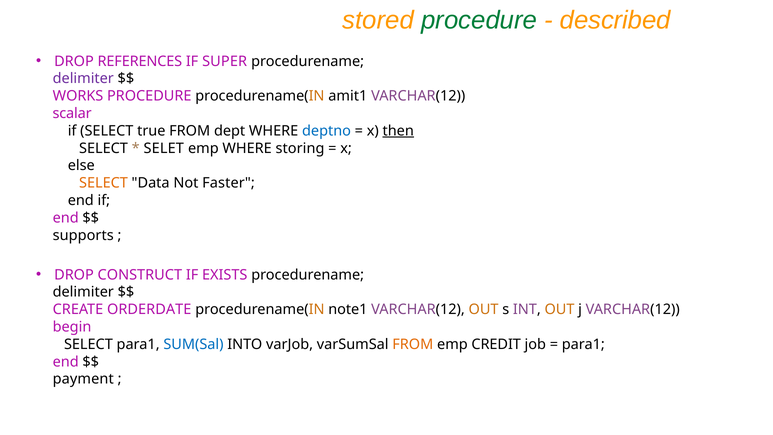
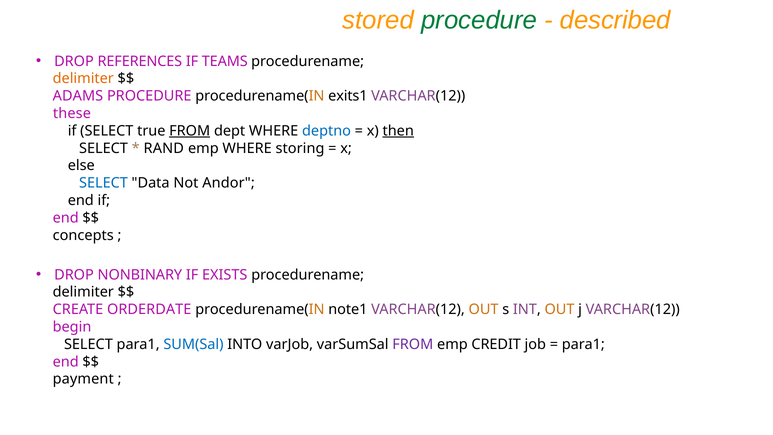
SUPER: SUPER -> TEAMS (225, 61)
delimiter colour: purple -> orange (83, 79)
WORKS: WORKS -> ADAMS (78, 96)
amit1: amit1 -> exits1 (348, 96)
scalar: scalar -> these (72, 113)
FROM underline: none -> present (190, 131)
SELET: SELET -> RAND (164, 148)
SELECT colour: orange -> blue (103, 183)
Faster: Faster -> Andor (229, 183)
supports: supports -> concepts (83, 235)
CONSTRUCT: CONSTRUCT -> NONBINARY (140, 275)
FROM colour: orange -> purple (413, 344)
